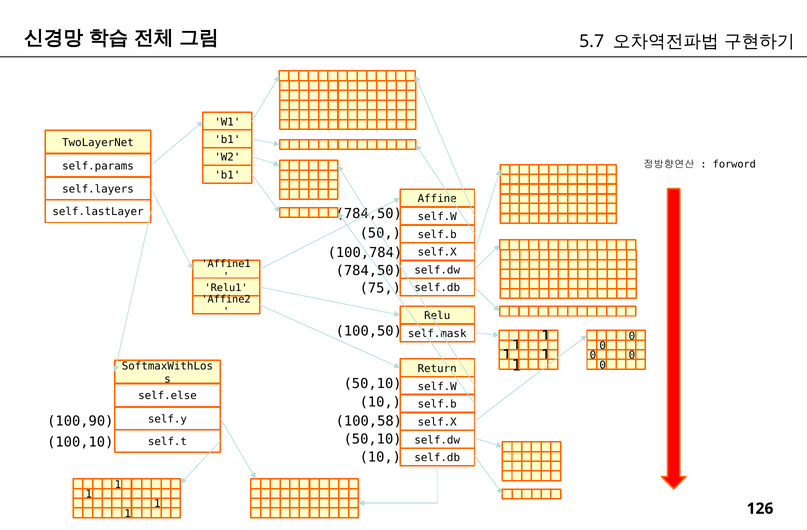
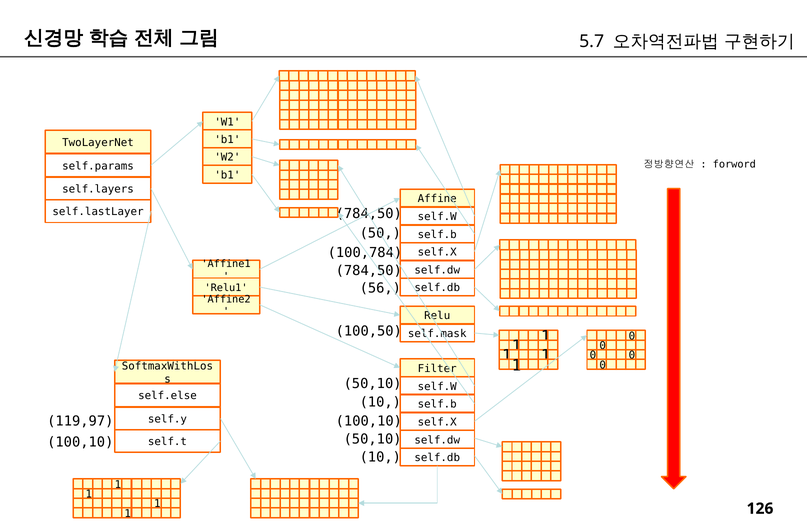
75: 75 -> 56 (380, 288)
Return: Return -> Filter (437, 369)
100,90: 100,90 -> 119,97 (80, 421)
100,58: 100,58 -> 100,10 (369, 421)
